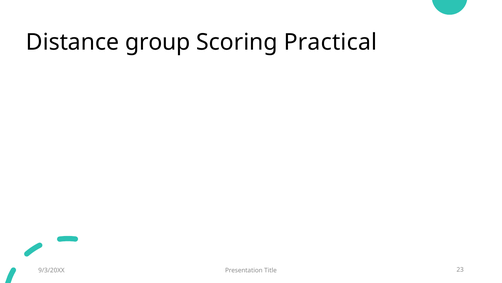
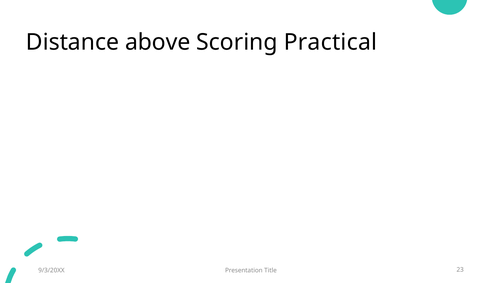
group: group -> above (158, 42)
